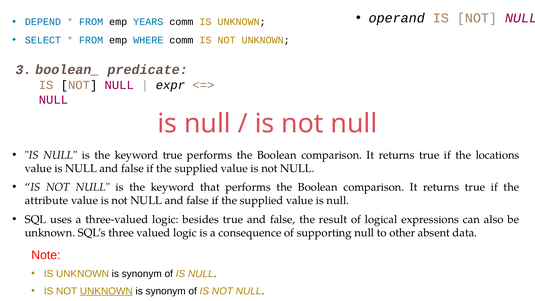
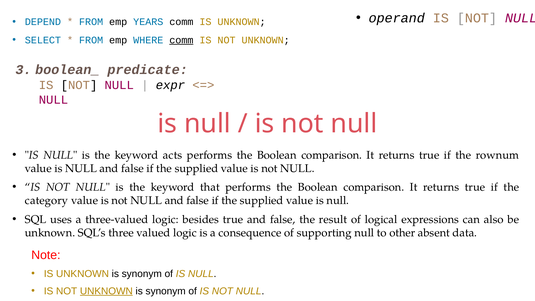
comm underline: none -> present (181, 40)
keyword true: true -> acts (173, 155)
locations: locations -> rownum (497, 155)
attribute: attribute -> category (47, 201)
